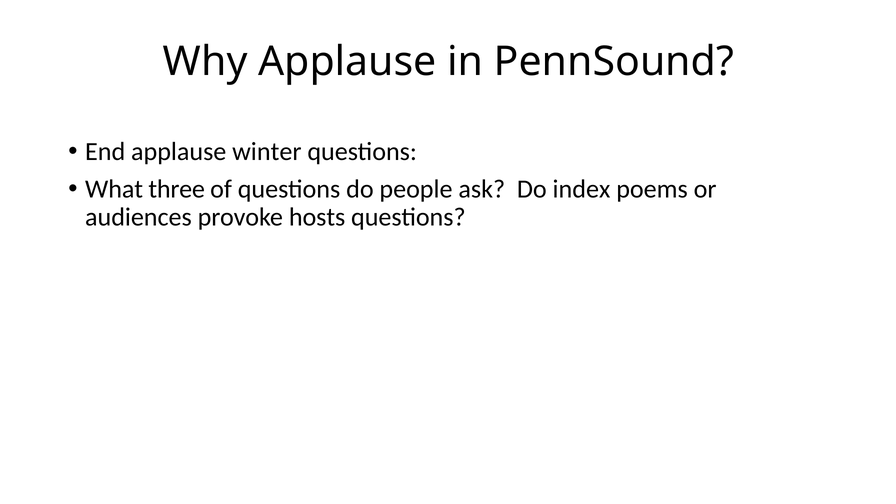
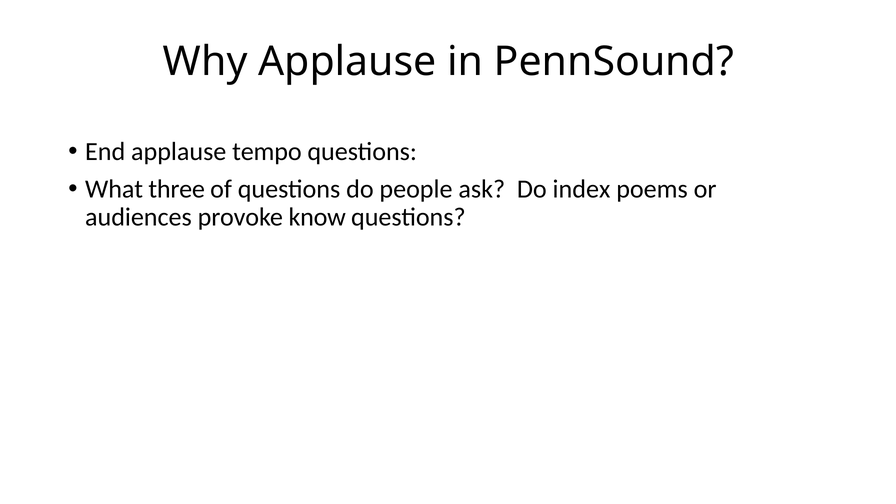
winter: winter -> tempo (267, 151)
hosts: hosts -> know (317, 217)
